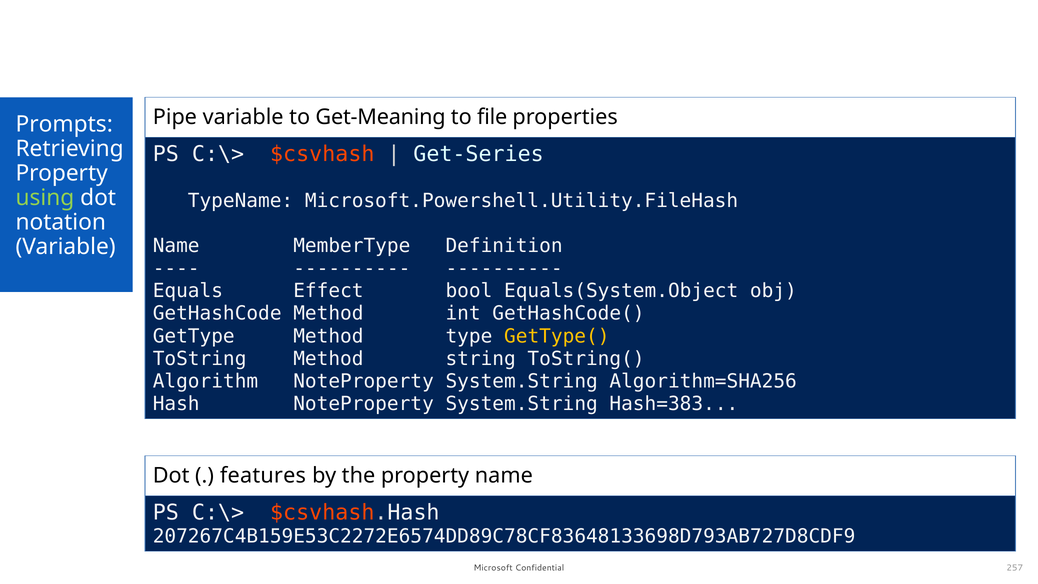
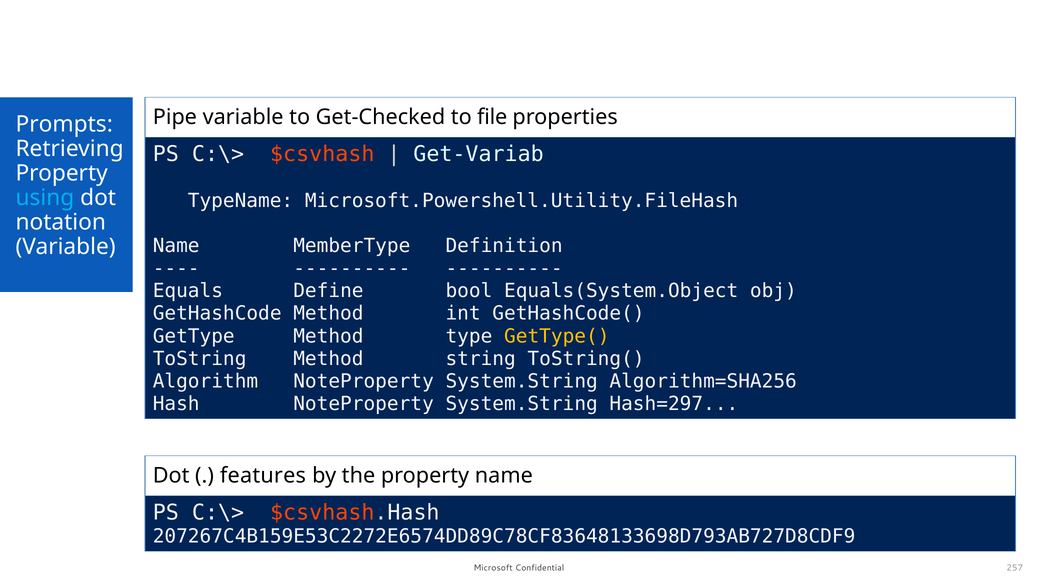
Get-Meaning: Get-Meaning -> Get-Checked (380, 117)
Get-Series: Get-Series -> Get-Variab (479, 154)
using colour: light green -> light blue (45, 198)
Effect: Effect -> Define (328, 291)
Hash=383: Hash=383 -> Hash=297 (674, 404)
